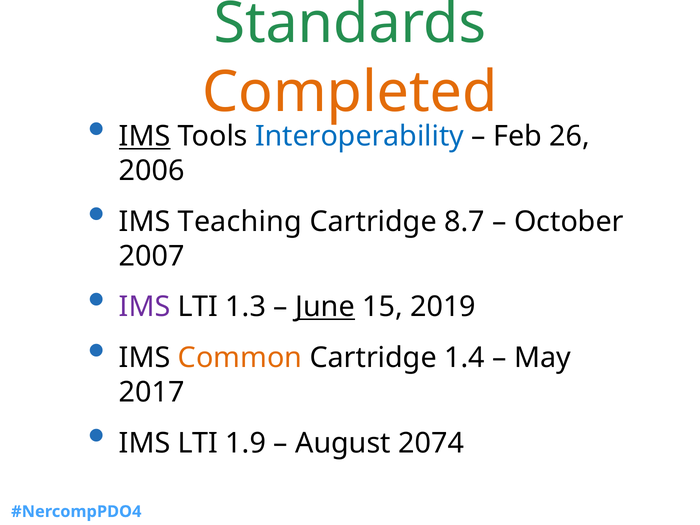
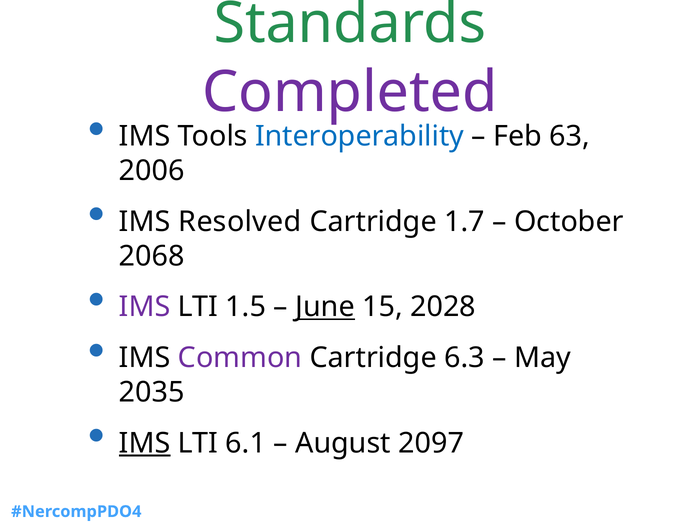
Completed colour: orange -> purple (350, 92)
IMS underline: present -> none (145, 136)
26: 26 -> 63 (570, 136)
Teaching: Teaching -> Resolved (240, 222)
8.7: 8.7 -> 1.7 (464, 222)
2007: 2007 -> 2068 (152, 256)
1.3: 1.3 -> 1.5 (246, 307)
2019: 2019 -> 2028 (443, 307)
Common colour: orange -> purple (240, 358)
1.4: 1.4 -> 6.3 (464, 358)
2017: 2017 -> 2035 (152, 392)
IMS underline: none -> present (145, 443)
1.9: 1.9 -> 6.1 (246, 443)
2074: 2074 -> 2097 (431, 443)
